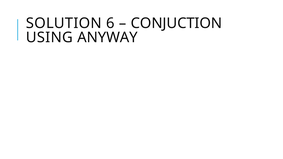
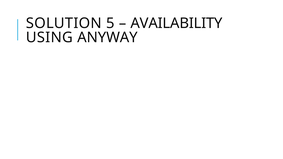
6: 6 -> 5 (110, 23)
CONJUCTION: CONJUCTION -> AVAILABILITY (176, 23)
